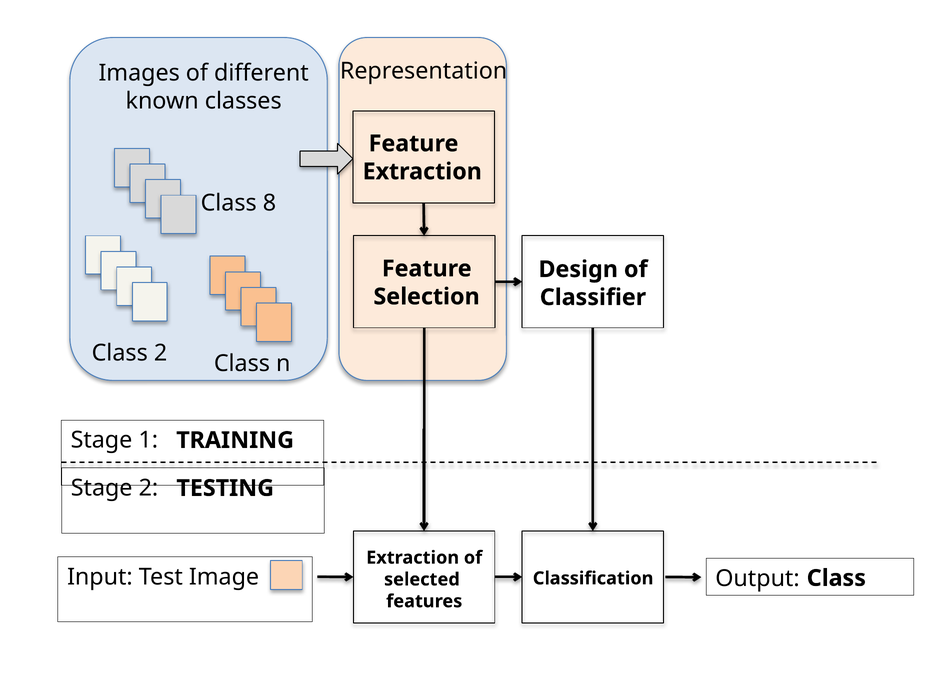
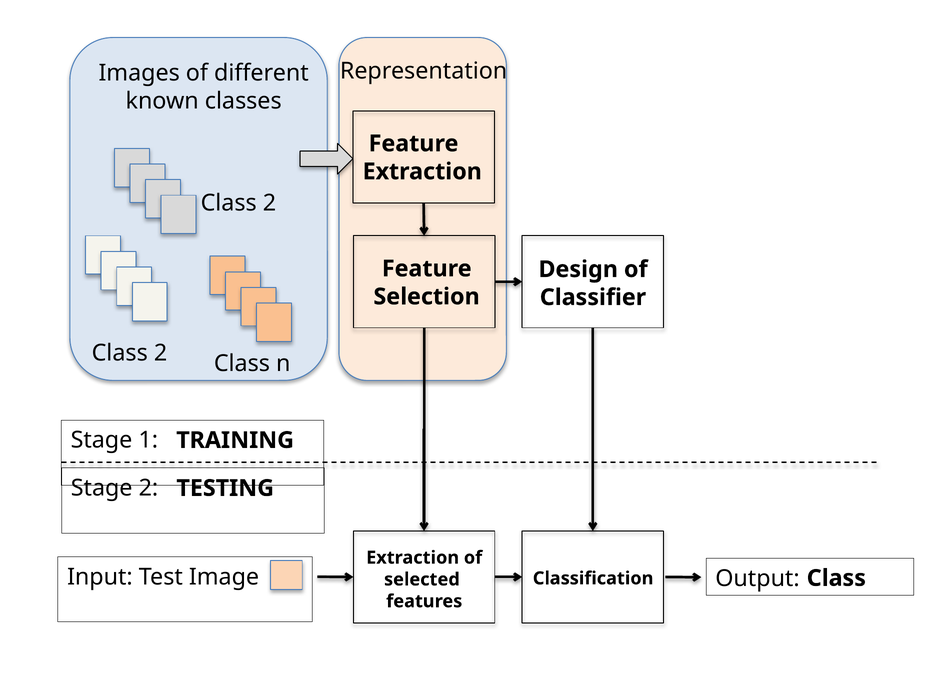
8: 8 -> 2 (269, 203)
